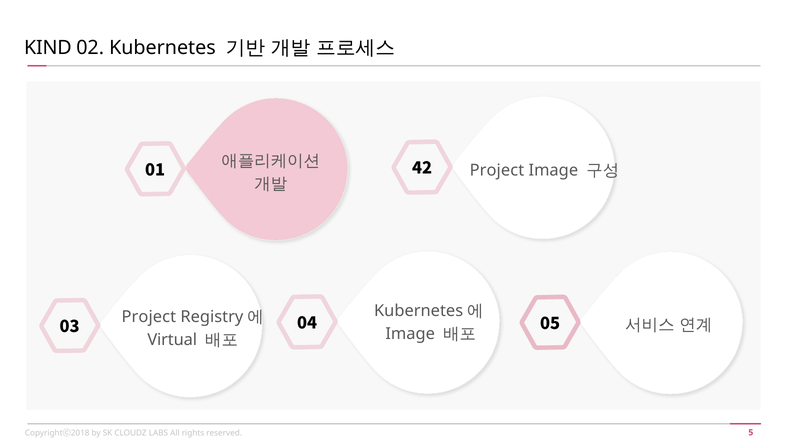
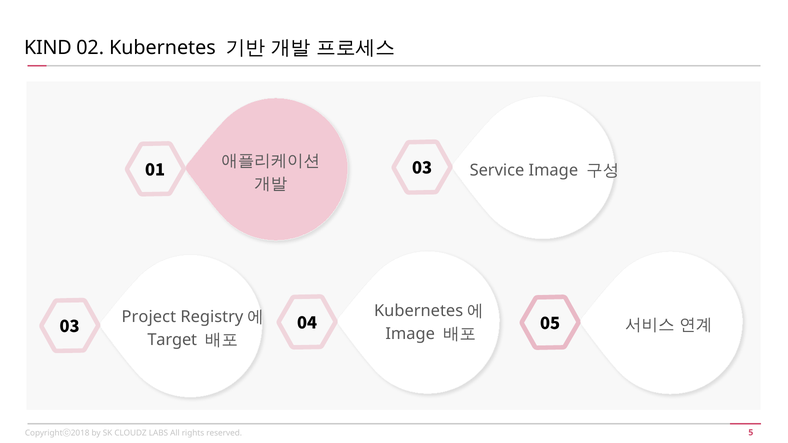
01 42: 42 -> 03 (422, 169)
Project: Project -> Service (497, 170)
Virtual: Virtual -> Target (172, 340)
